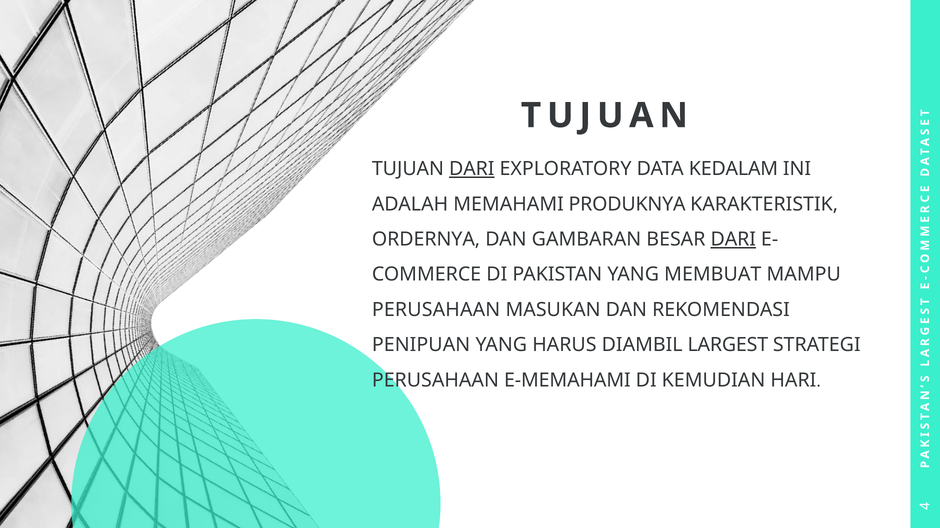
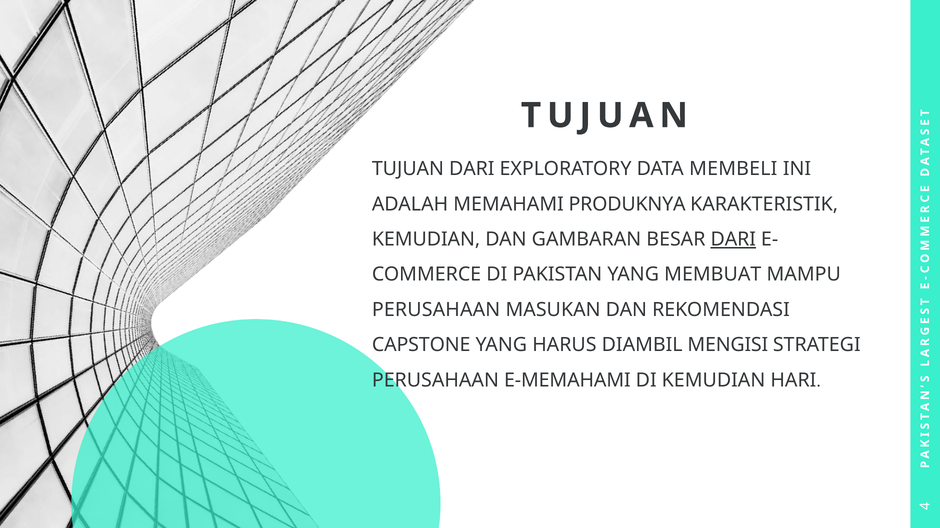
DARI underline: present -> none (472, 169)
KEDALAM: KEDALAM -> MEMBELI (733, 169)
ORDERNYA: ORDERNYA -> KEMUDIAN (426, 240)
PENIPUAN: PENIPUAN -> CAPSTONE (421, 345)
LARGEST: LARGEST -> MENGISI (728, 345)
